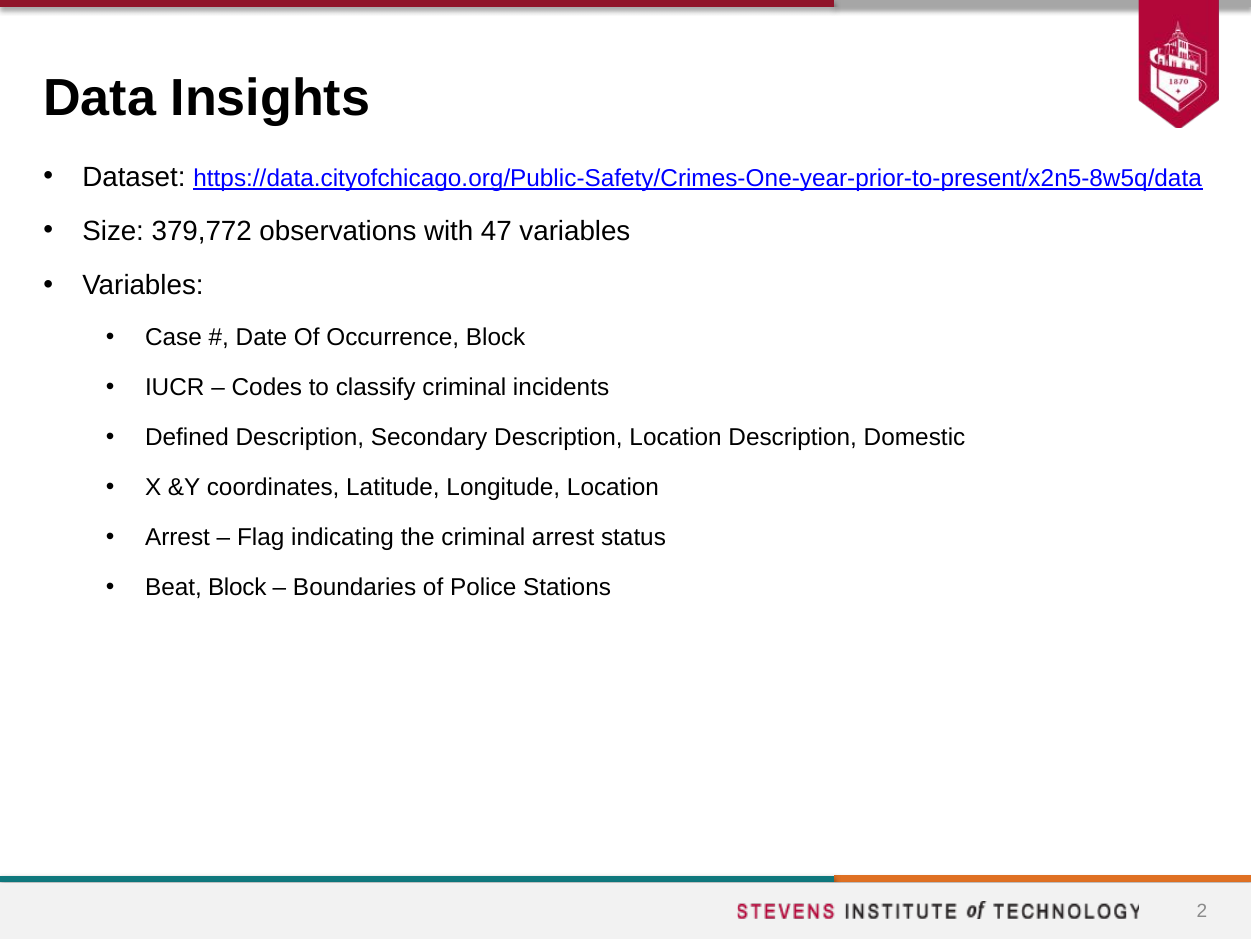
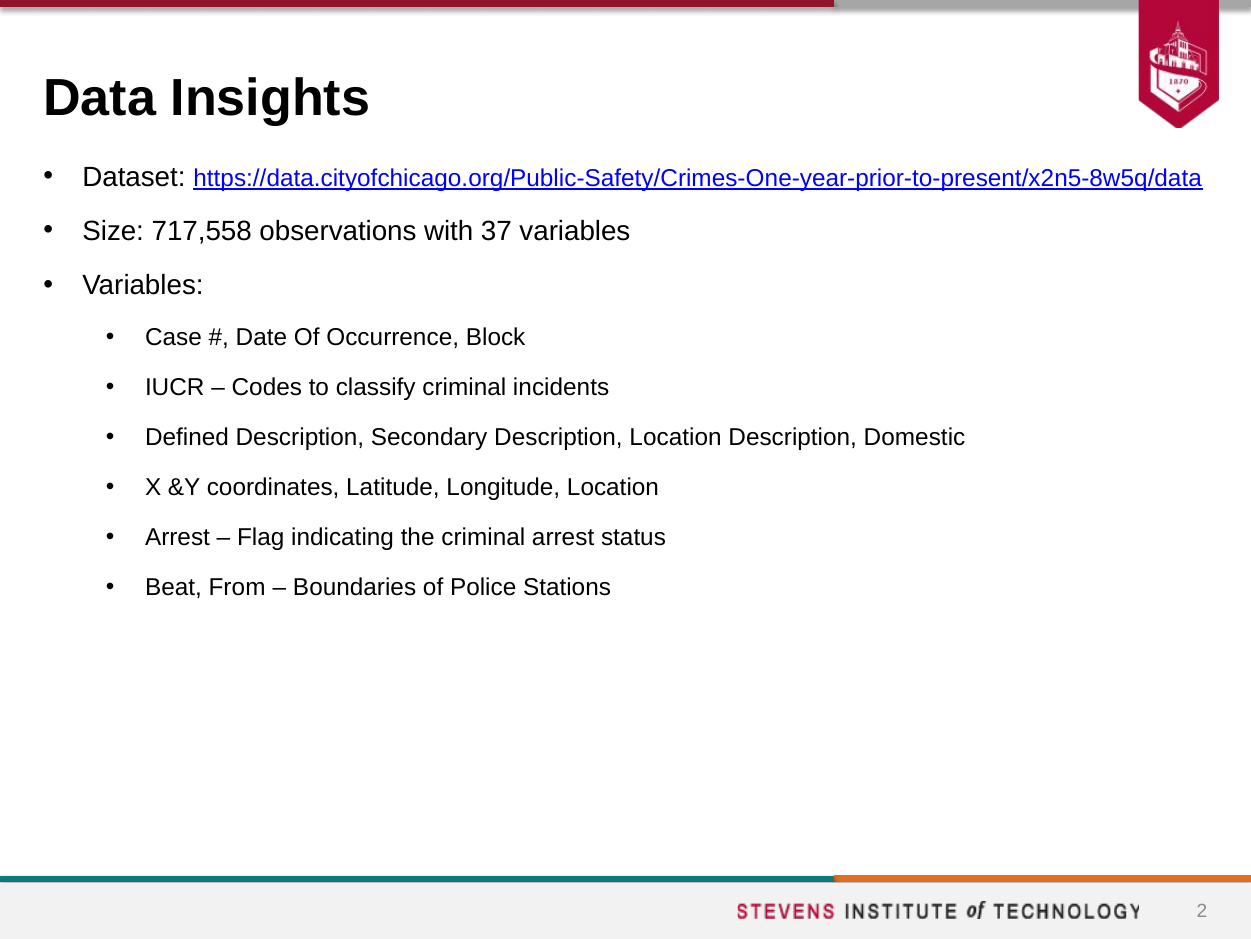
379,772: 379,772 -> 717,558 (202, 231)
47: 47 -> 37 (496, 231)
Beat Block: Block -> From (237, 587)
